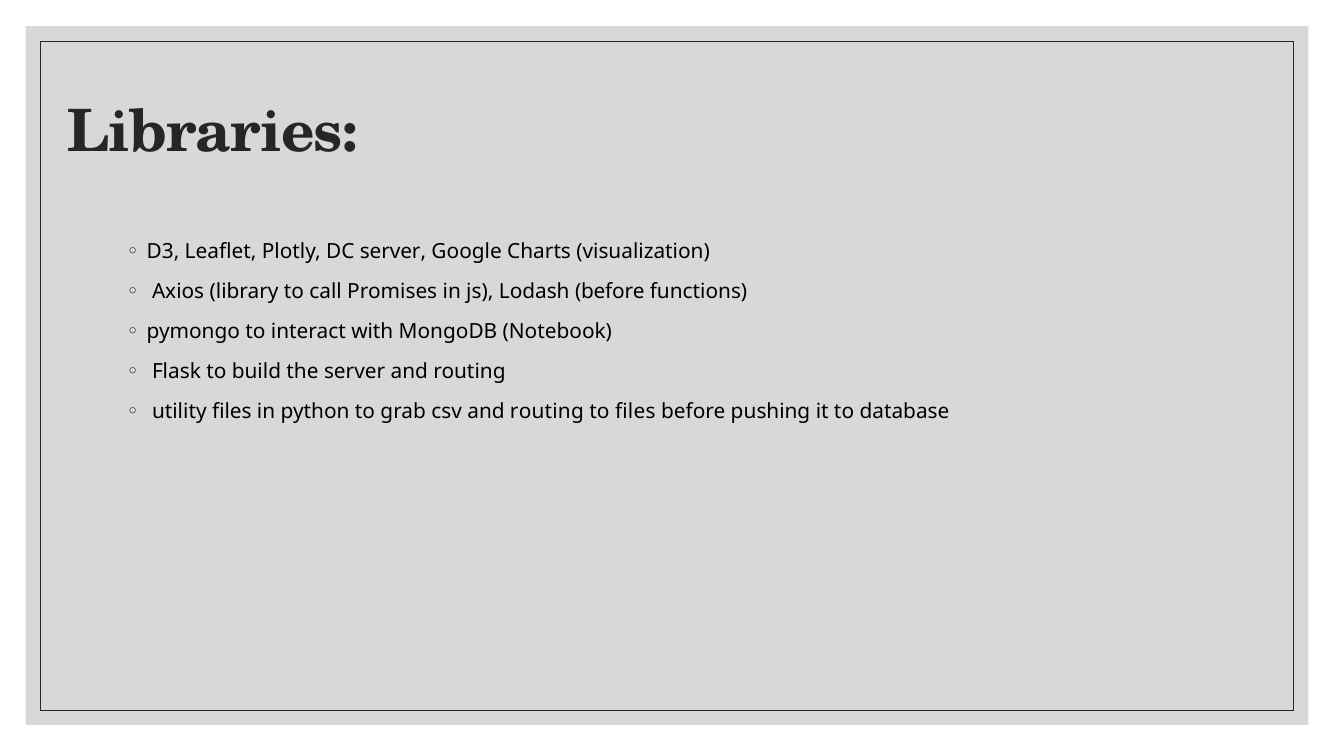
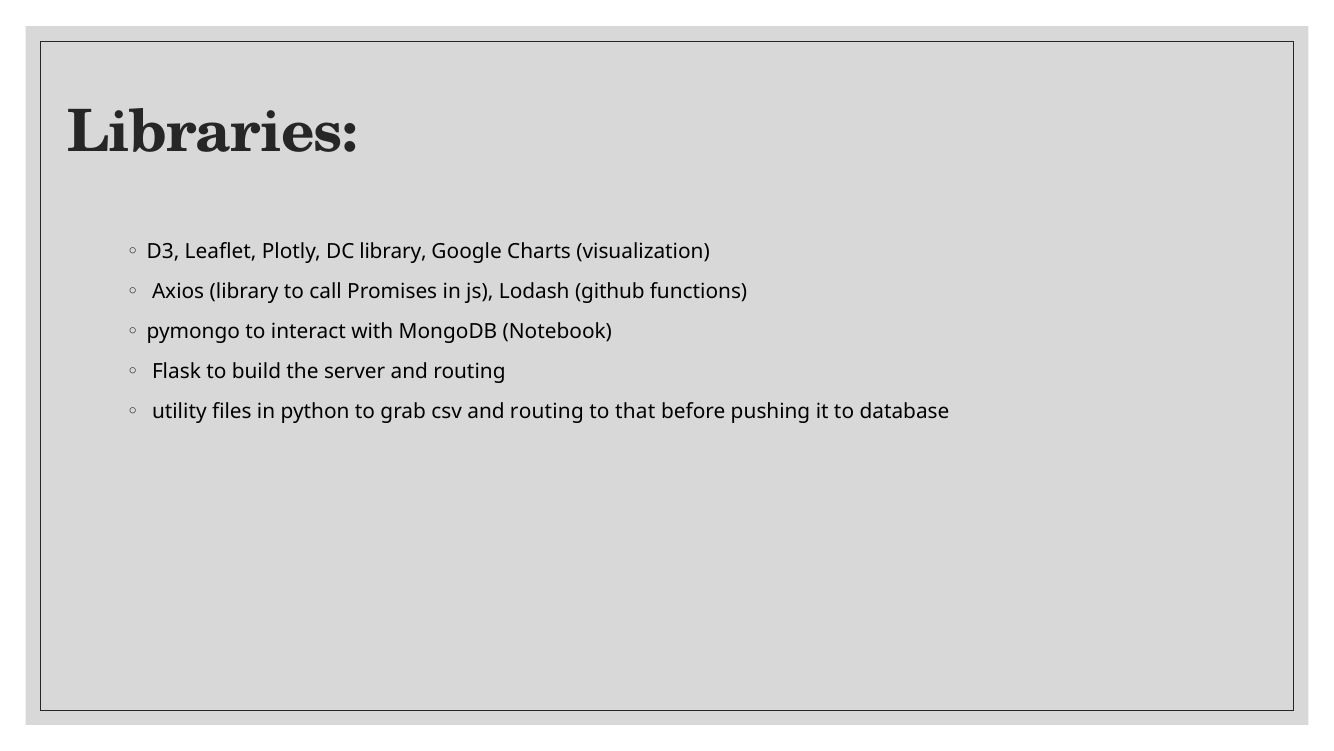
DC server: server -> library (393, 252)
Lodash before: before -> github (610, 292)
to files: files -> that (635, 412)
